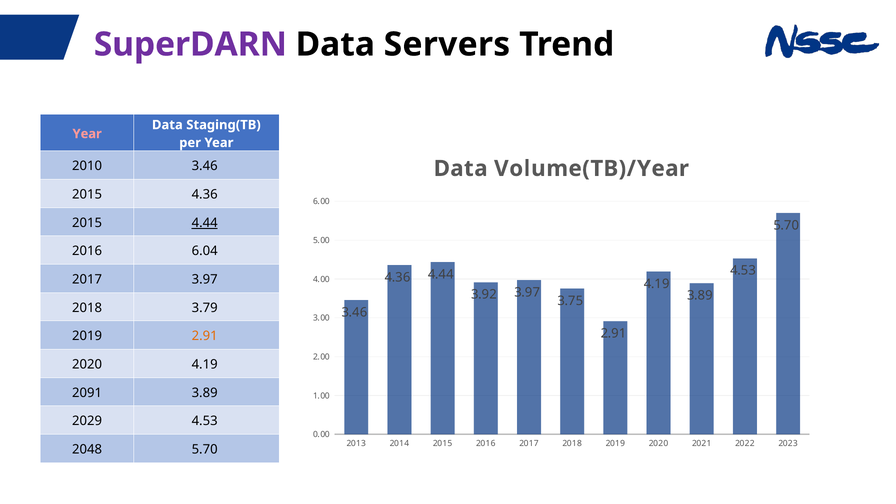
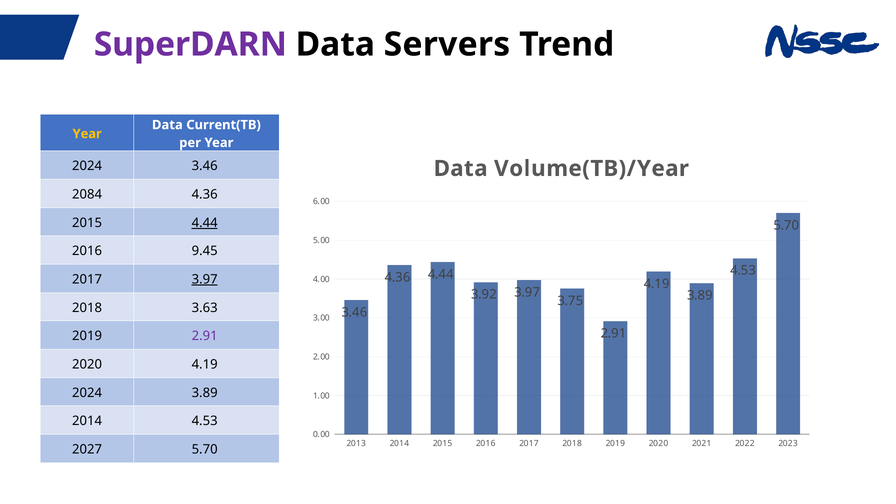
Staging(TB: Staging(TB -> Current(TB (224, 125)
Year colour: pink -> yellow (87, 134)
2010: 2010 -> 2024 (87, 166)
2015: 2015 -> 2084 (87, 194)
6.04: 6.04 -> 9.45 (205, 251)
3.97 underline: none -> present (205, 279)
3.79: 3.79 -> 3.63 (205, 308)
2.91 colour: orange -> purple (205, 336)
2091: 2091 -> 2024 (87, 393)
2029: 2029 -> 2014 (87, 421)
2048: 2048 -> 2027 (87, 449)
